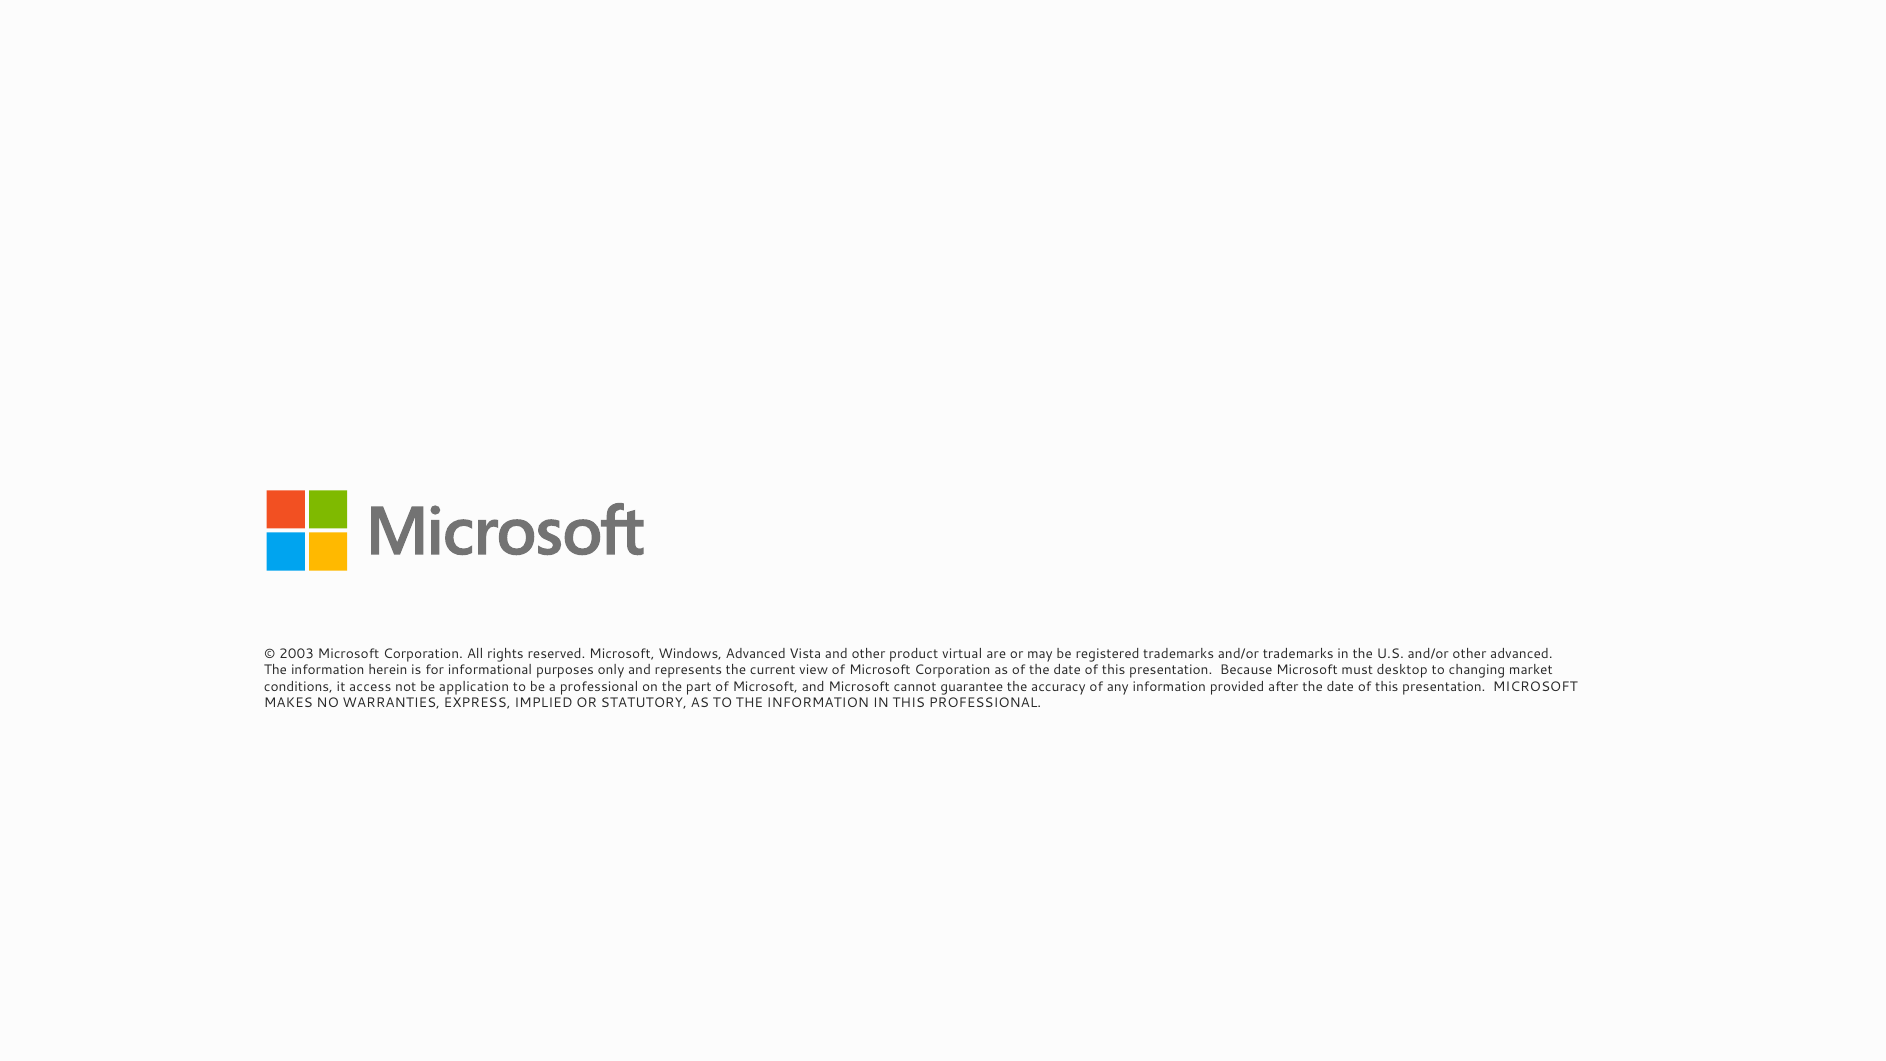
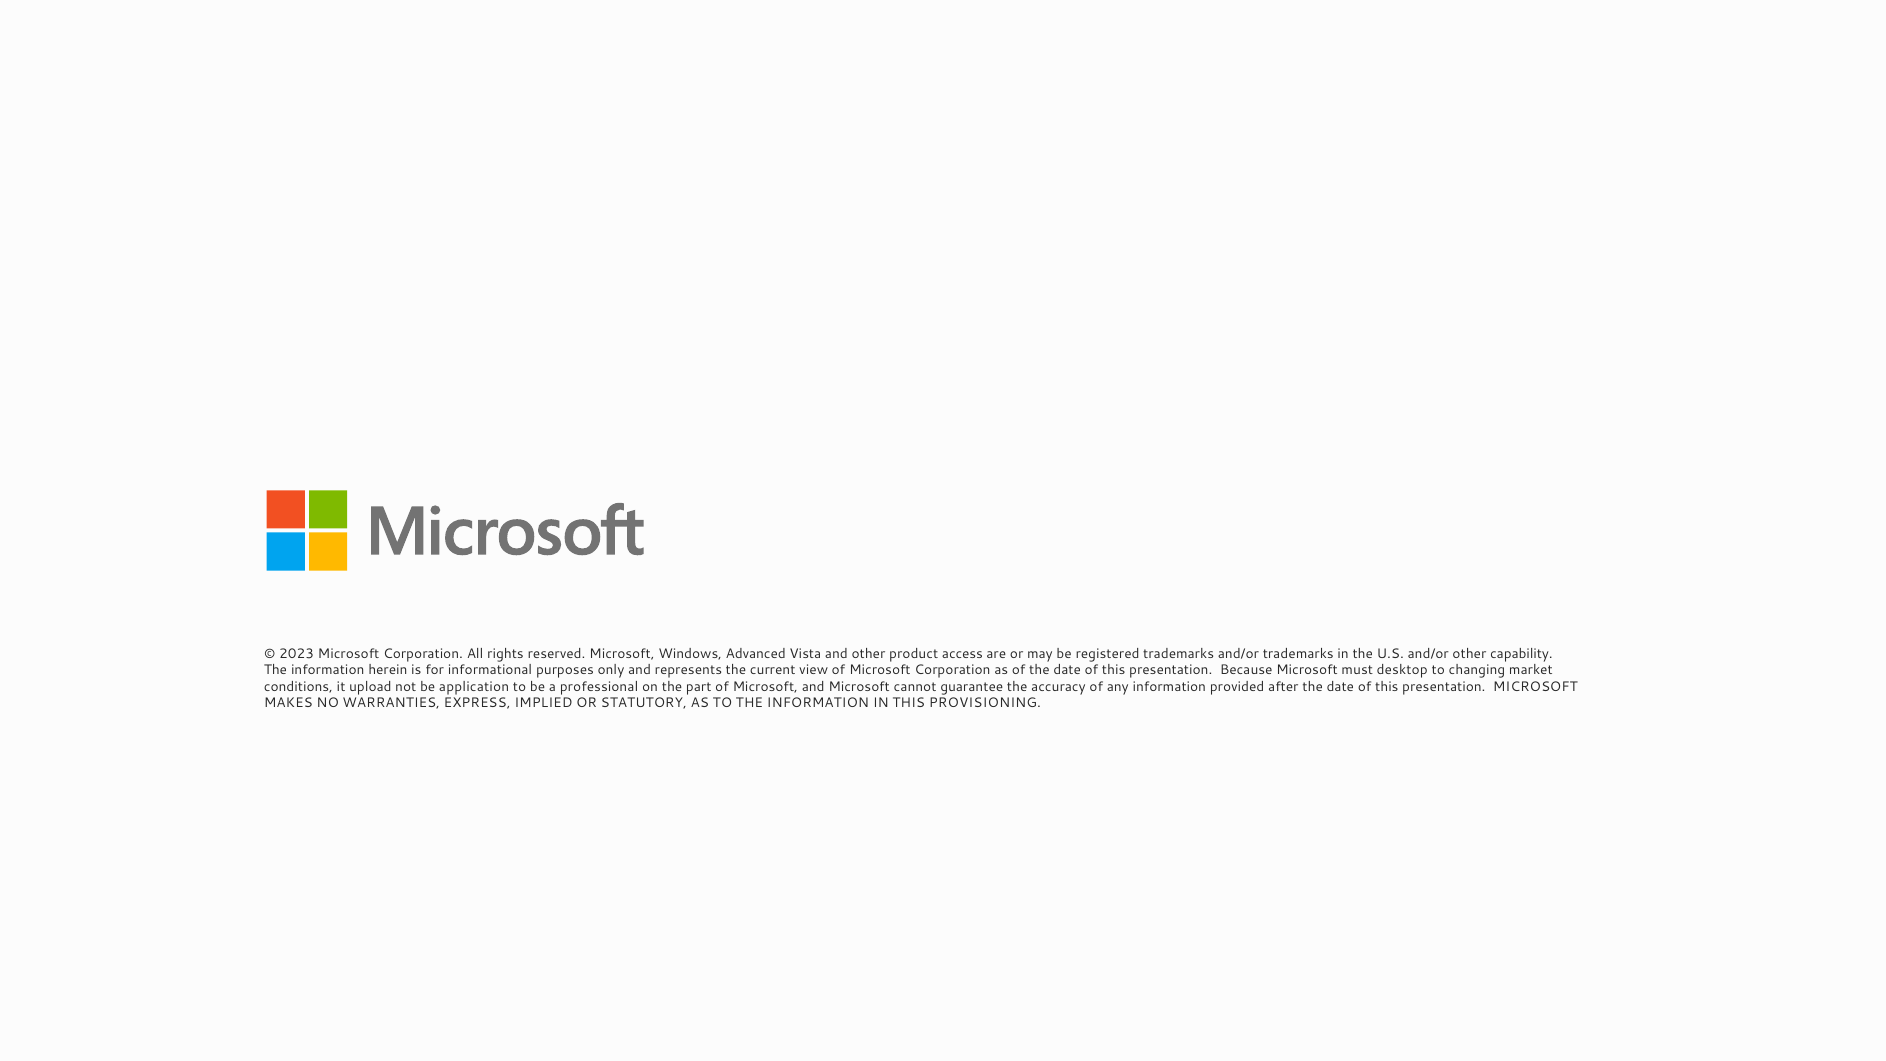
2003: 2003 -> 2023 (297, 654)
virtual: virtual -> access (962, 654)
other advanced: advanced -> capability (1521, 654)
access: access -> upload (370, 687)
THIS PROFESSIONAL: PROFESSIONAL -> PROVISIONING (985, 703)
